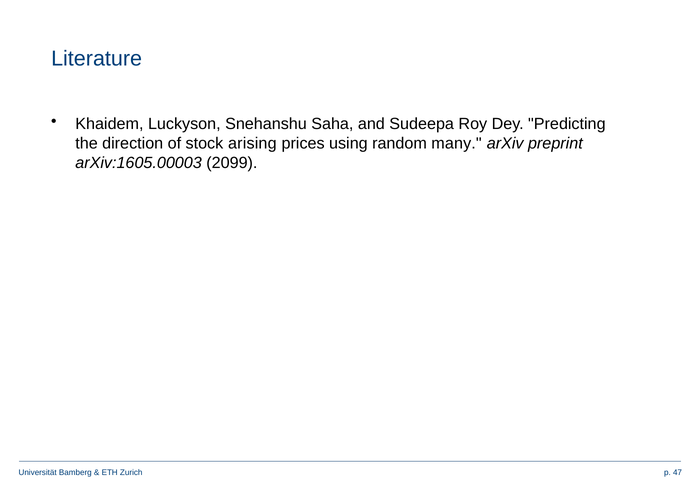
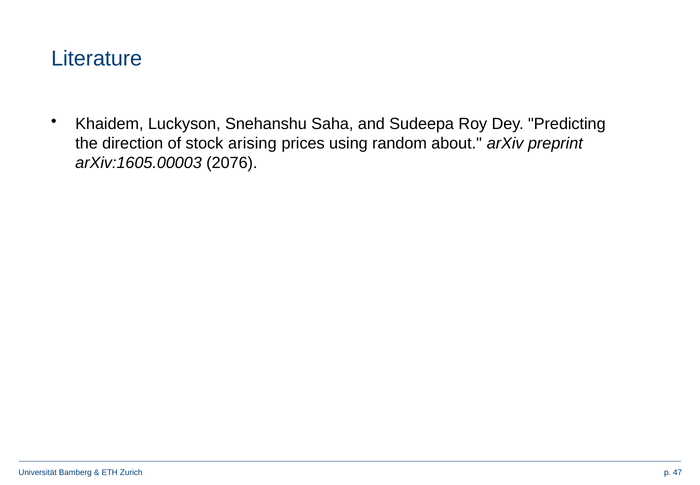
many: many -> about (457, 143)
2099: 2099 -> 2076 (232, 163)
